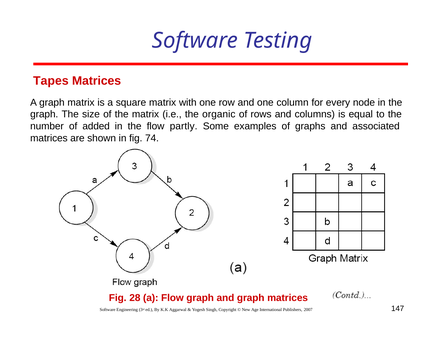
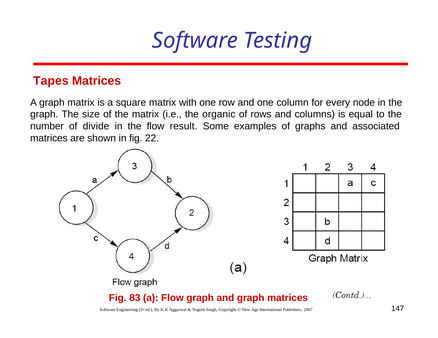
added: added -> divide (96, 126)
partly: partly -> result (184, 126)
74: 74 -> 22 (152, 138)
28: 28 -> 83 (135, 298)
